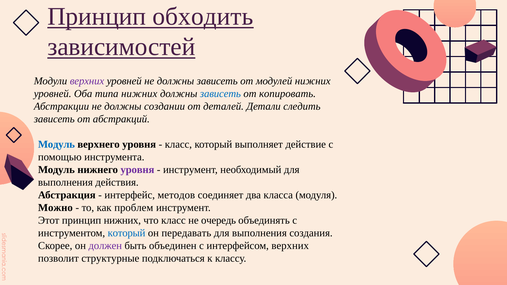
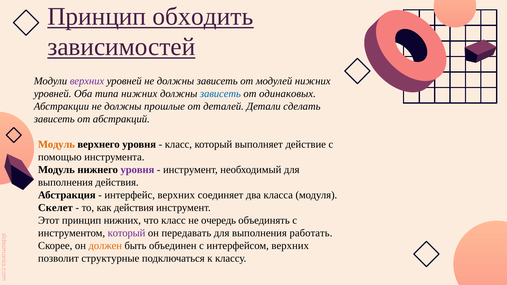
копировать: копировать -> одинаковых (287, 94)
создании: создании -> прошлые (165, 106)
следить: следить -> сделать (302, 106)
Модуль colour: blue -> orange (56, 145)
интерфейс методов: методов -> верхних (176, 195)
Можно: Можно -> Скелет (55, 208)
как проблем: проблем -> действия (134, 208)
который colour: blue -> purple (127, 233)
создания: создания -> работать (311, 233)
должен colour: purple -> orange (105, 246)
